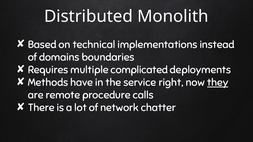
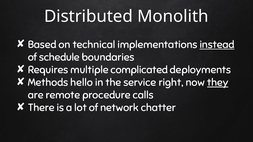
instead underline: none -> present (217, 45)
domains: domains -> schedule (59, 57)
have: have -> hello (82, 83)
